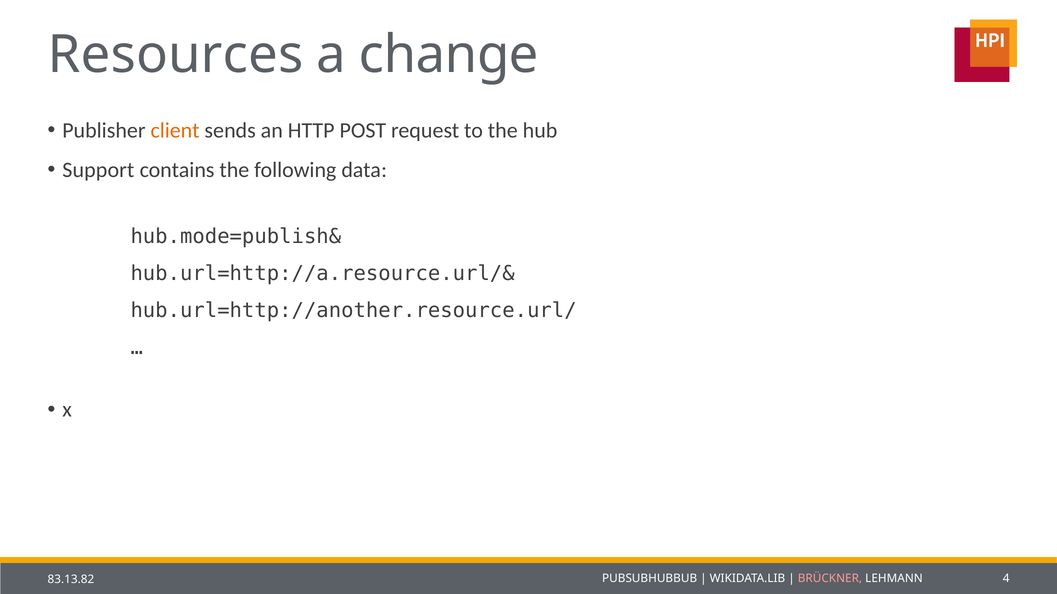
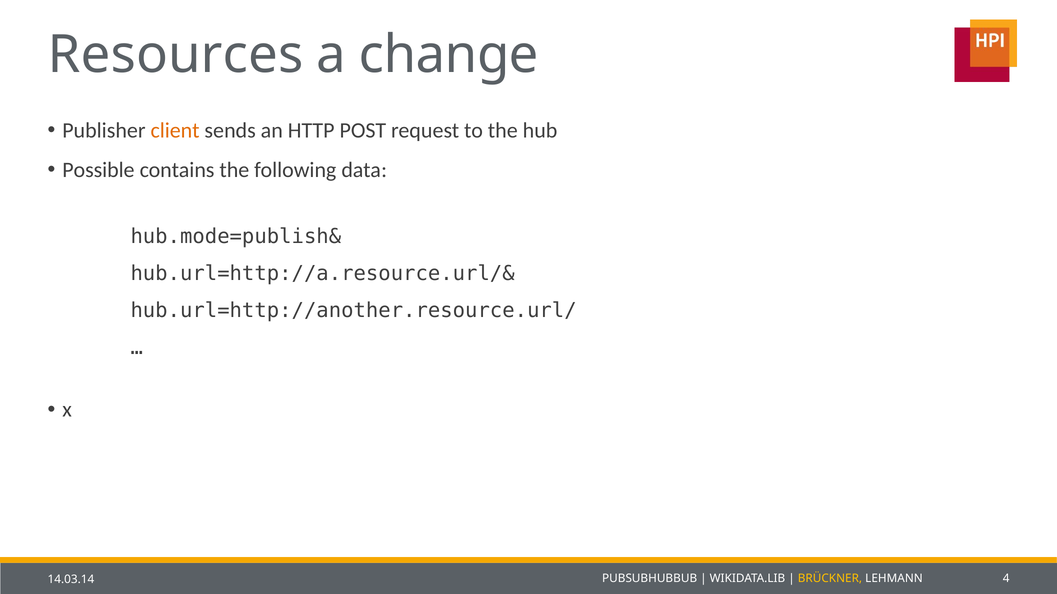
Support: Support -> Possible (98, 170)
BRÜCKNER colour: pink -> yellow (830, 579)
83.13.82: 83.13.82 -> 14.03.14 (71, 580)
